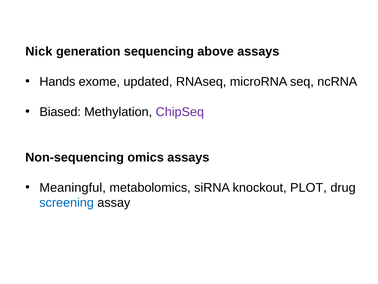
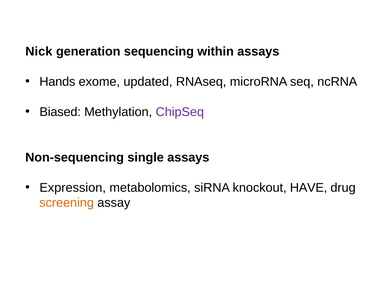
above: above -> within (216, 51)
omics: omics -> single (146, 157)
Meaningful: Meaningful -> Expression (73, 187)
PLOT: PLOT -> HAVE (309, 187)
screening colour: blue -> orange (67, 202)
